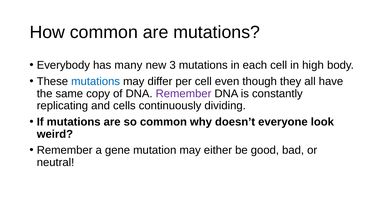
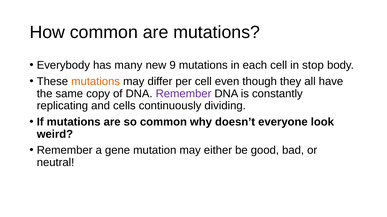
3: 3 -> 9 (173, 65)
high: high -> stop (313, 65)
mutations colour: blue -> orange (96, 82)
